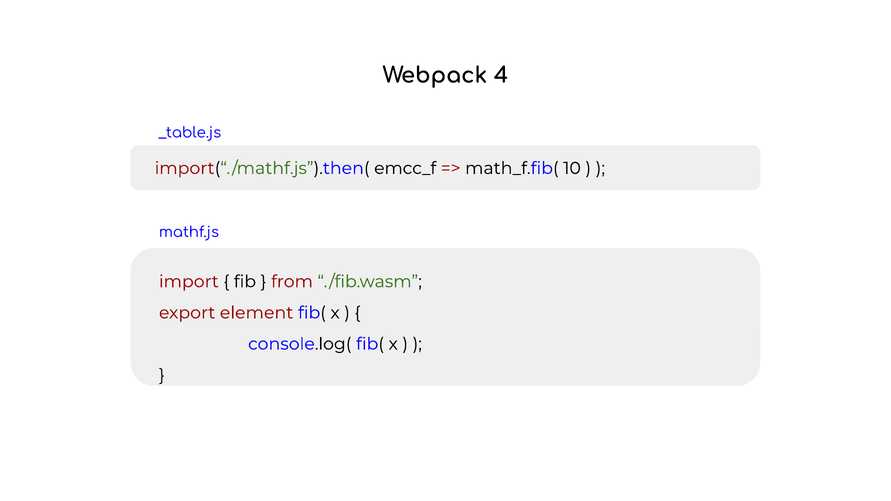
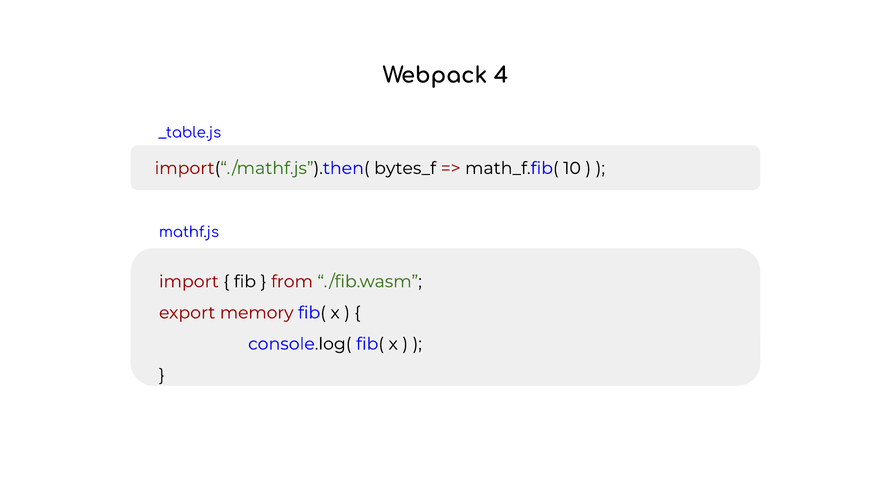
emcc_f: emcc_f -> bytes_f (405, 168)
element: element -> memory (257, 313)
